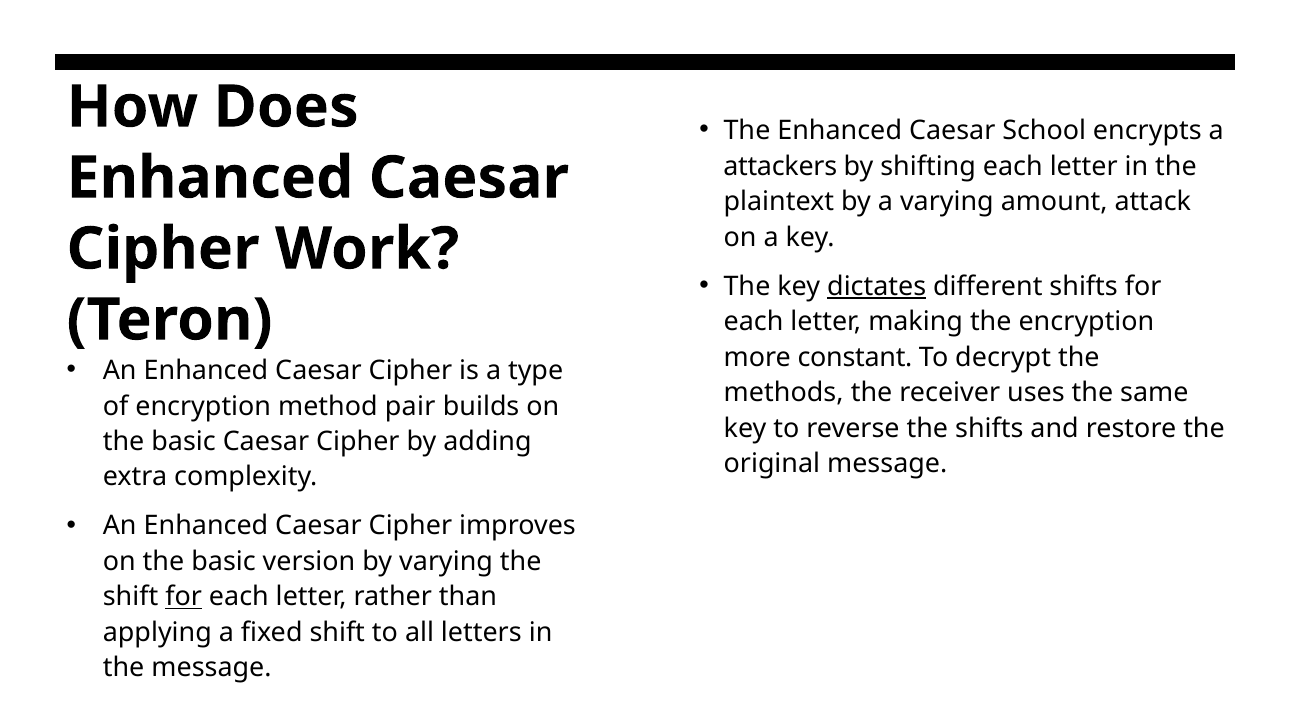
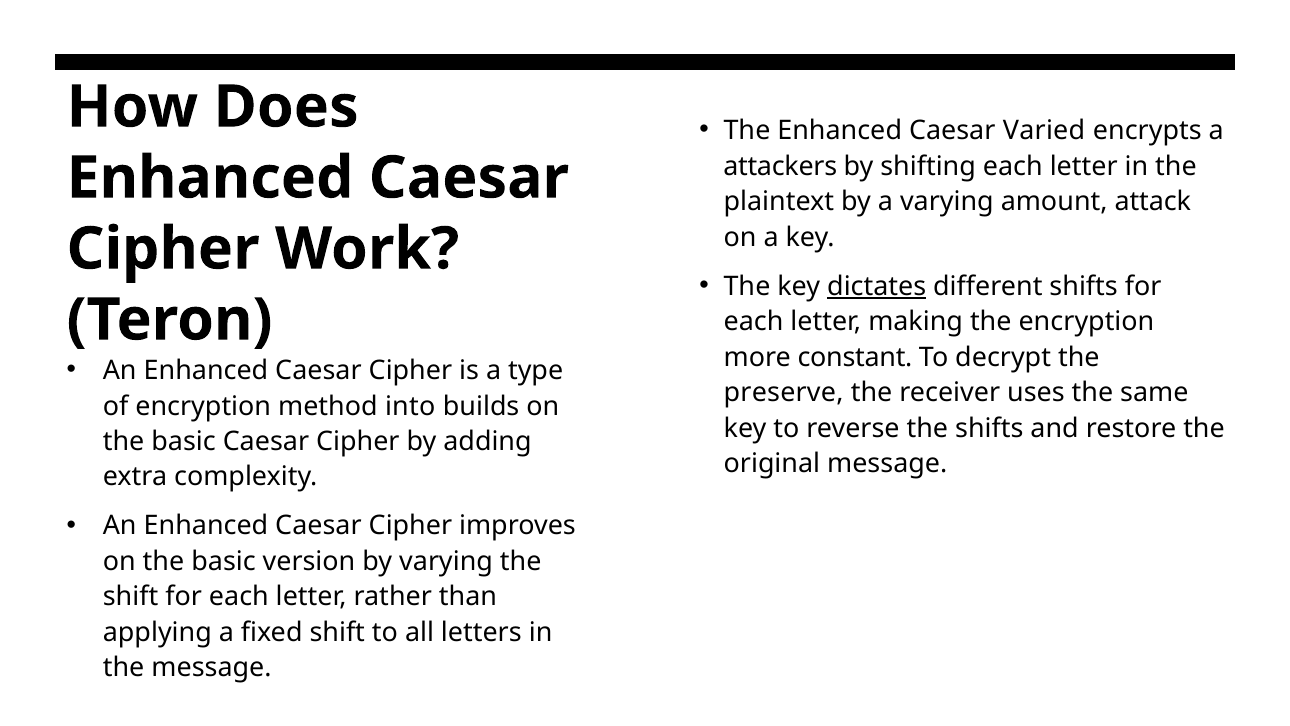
School: School -> Varied (1044, 131)
methods: methods -> preserve (784, 393)
pair: pair -> into (410, 406)
for underline: present -> none (184, 597)
